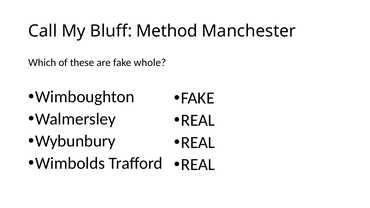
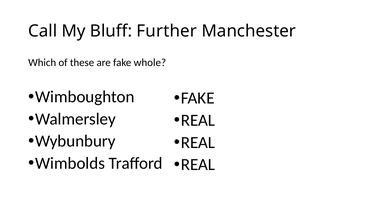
Method: Method -> Further (167, 31)
